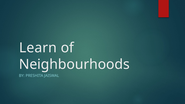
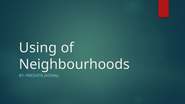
Learn: Learn -> Using (38, 48)
